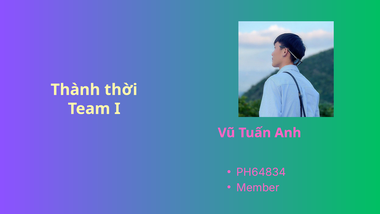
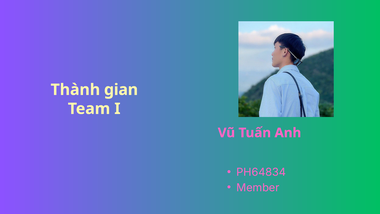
thời: thời -> gian (121, 90)
